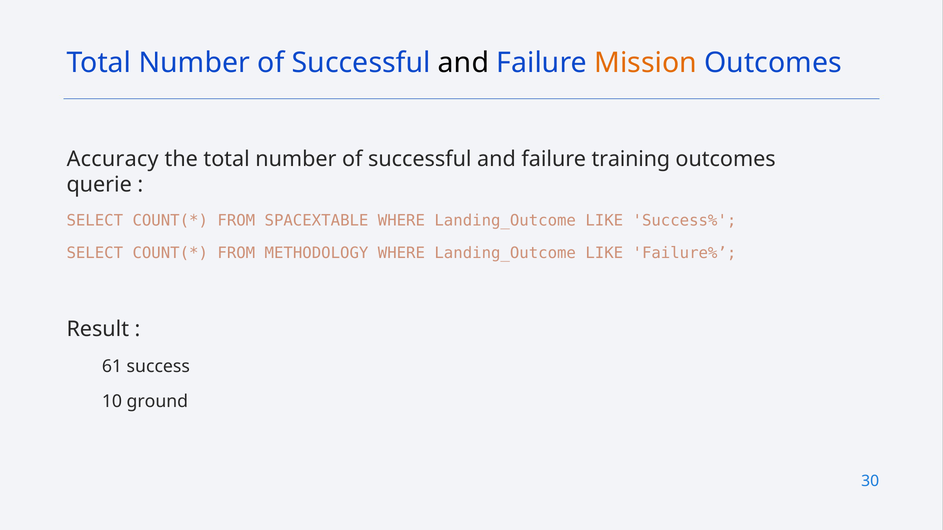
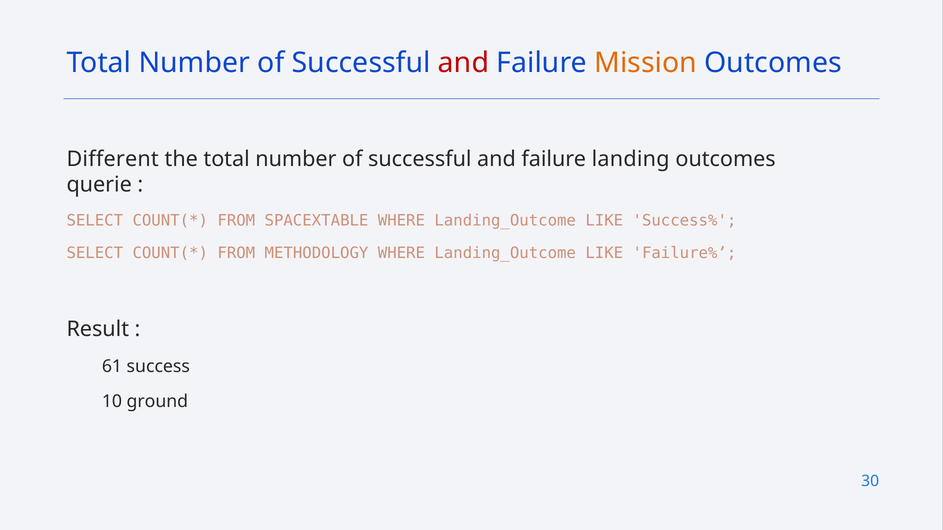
and colour: black -> red (463, 63)
Accuracy: Accuracy -> Different (113, 159)
training: training -> landing (631, 159)
